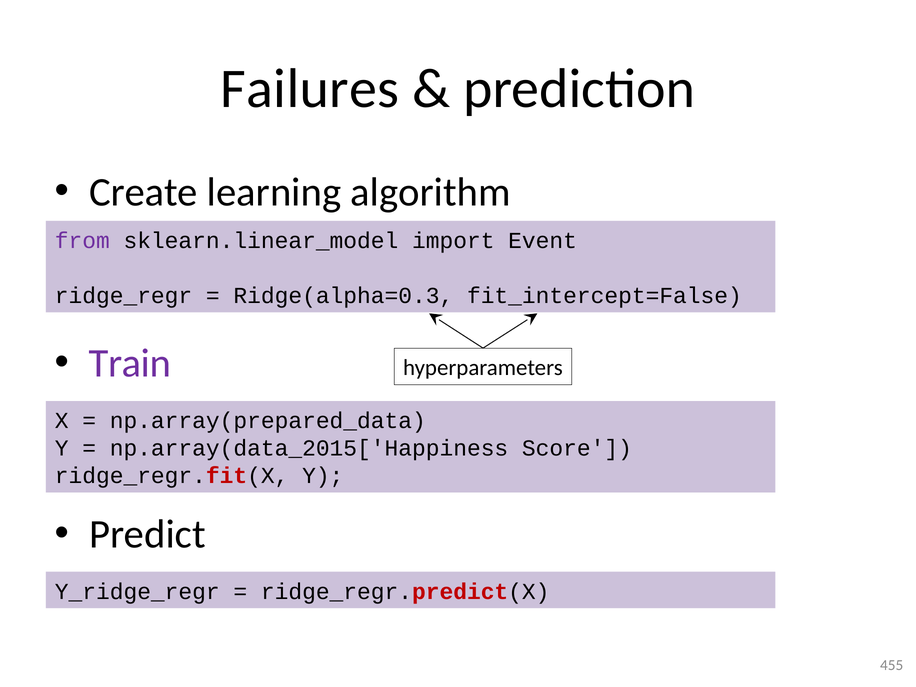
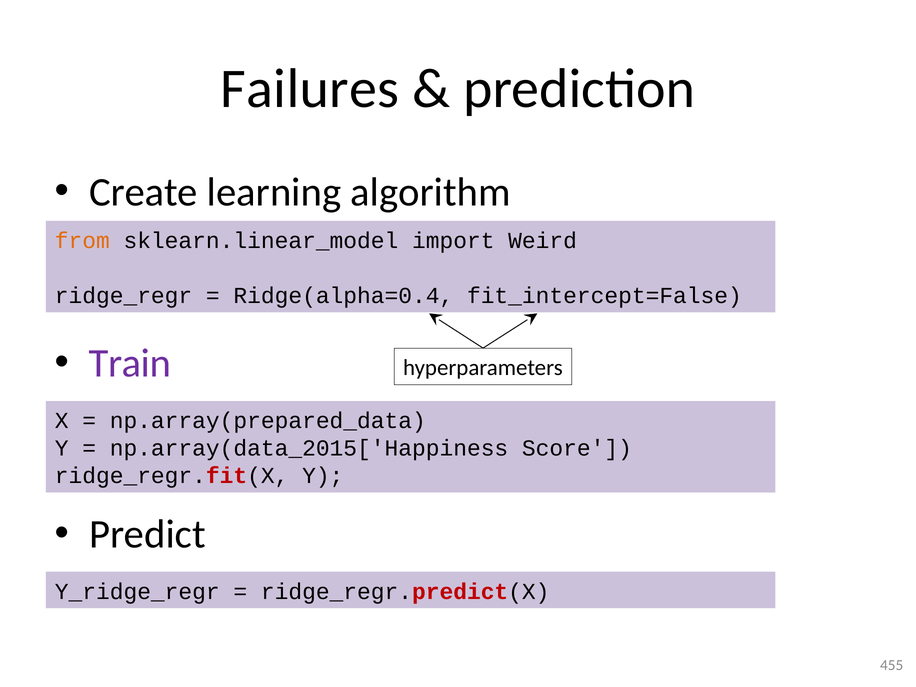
from colour: purple -> orange (82, 241)
Event: Event -> Weird (543, 241)
Ridge(alpha=0.3: Ridge(alpha=0.3 -> Ridge(alpha=0.4 (343, 296)
